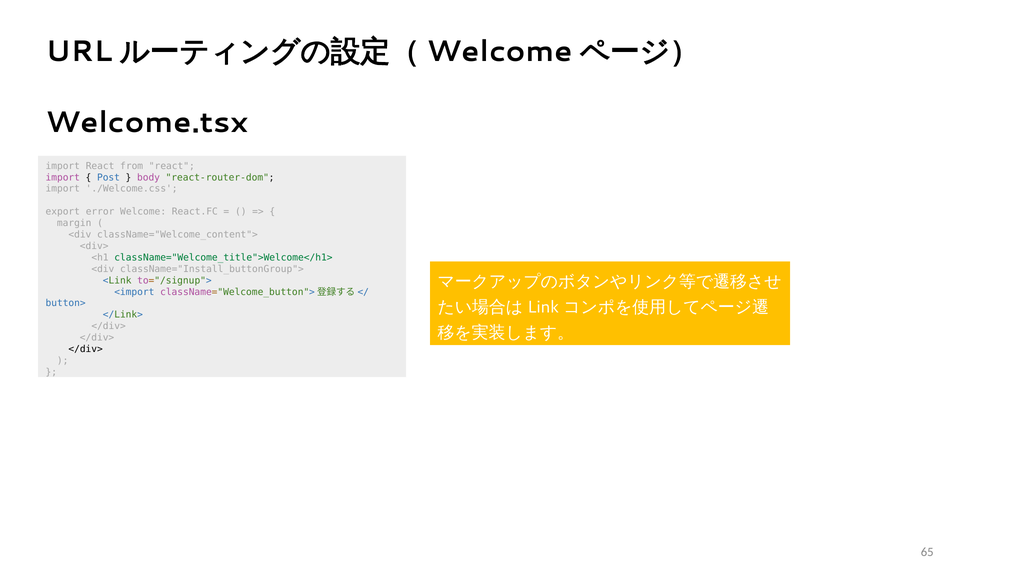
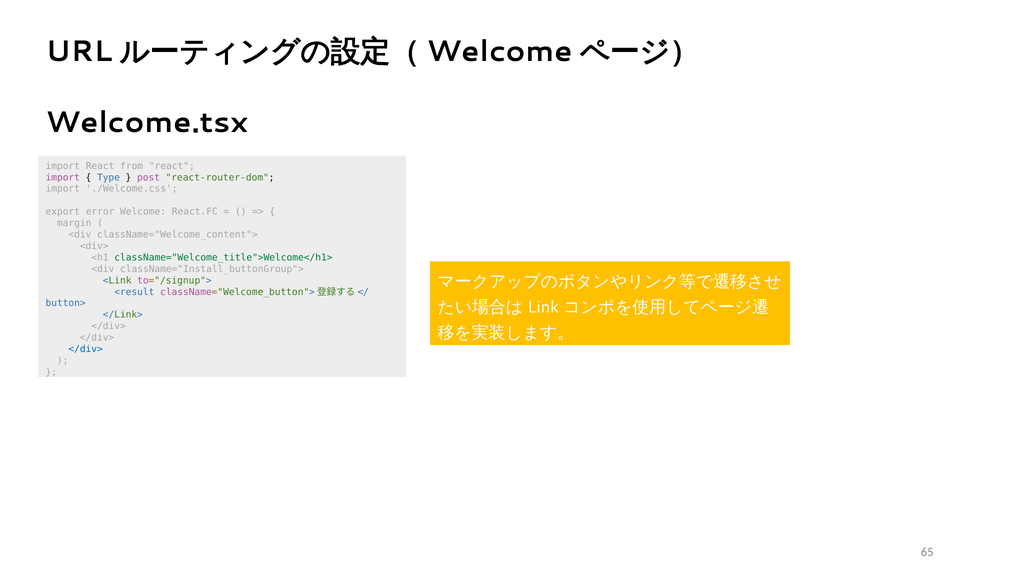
Post: Post -> Type (108, 178)
body: body -> post (149, 178)
<import: <import -> <result (134, 292)
</div> colour: black -> blue (86, 349)
